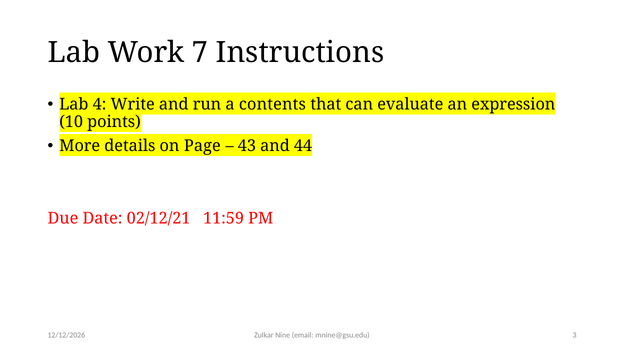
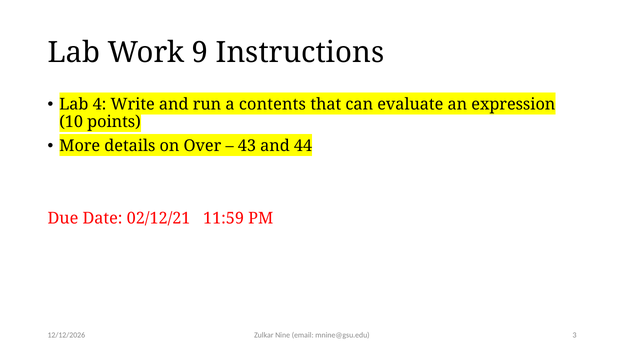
7: 7 -> 9 (200, 52)
Page: Page -> Over (202, 146)
